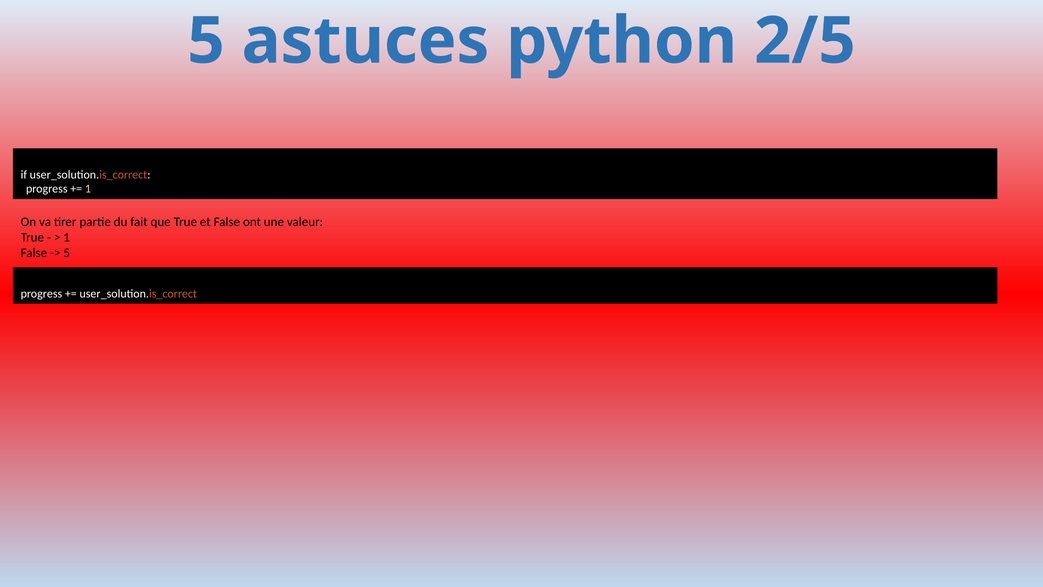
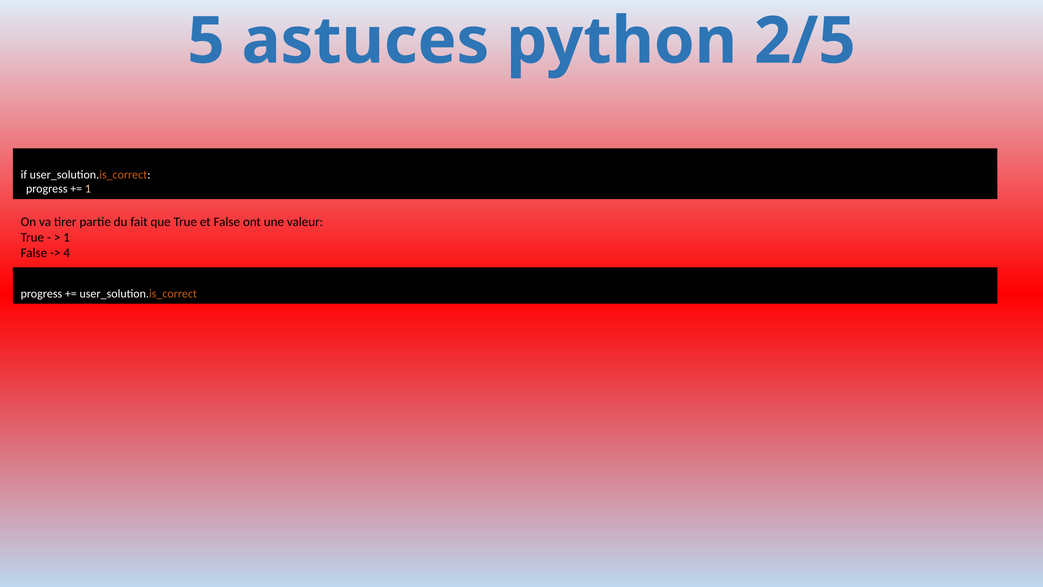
5: 5 -> 4 (67, 253)
